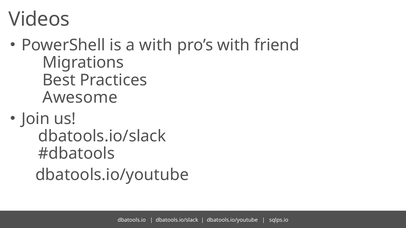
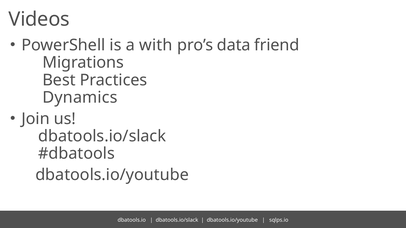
pro’s with: with -> data (234, 45)
Awesome: Awesome -> Dynamics (80, 98)
